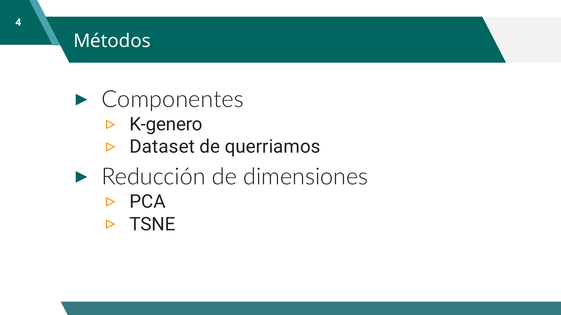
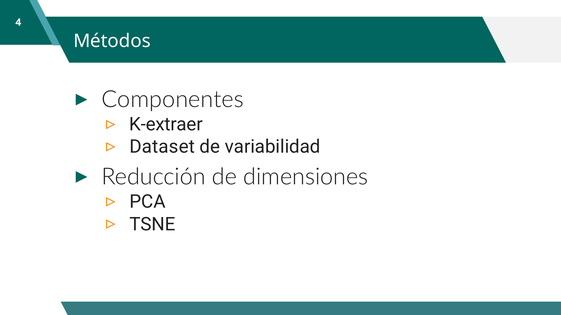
K-genero: K-genero -> K-extraer (166, 125)
querriamos: querriamos -> variabilidad (273, 147)
